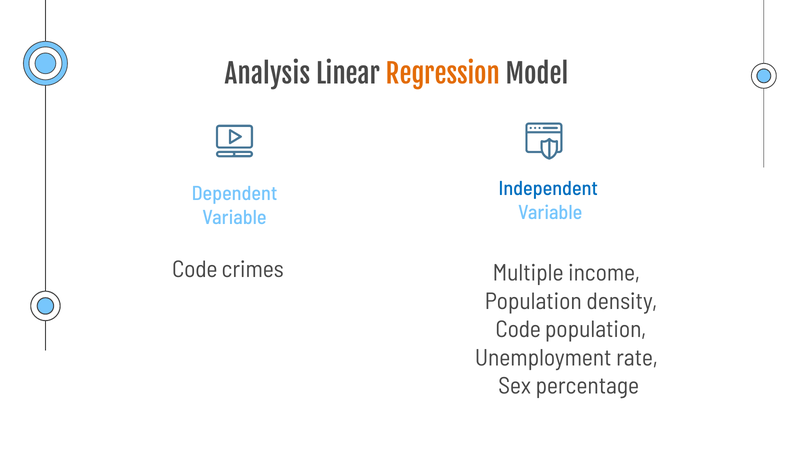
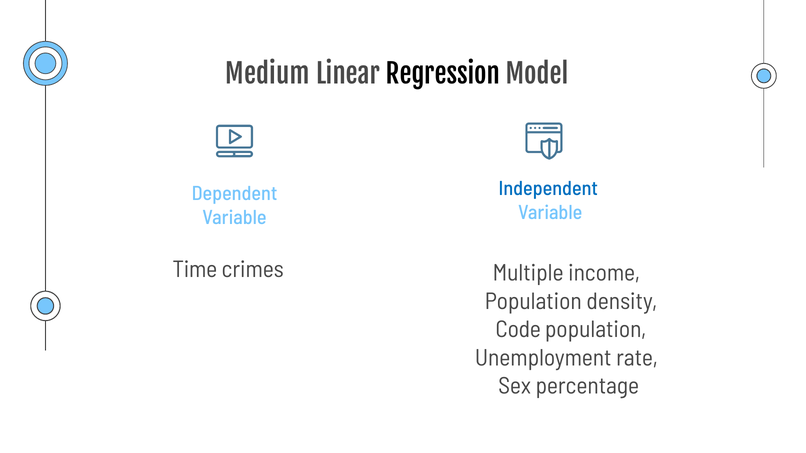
Analysis: Analysis -> Medium (268, 75)
Regression colour: orange -> black (443, 75)
Code: Code -> Time (195, 270)
